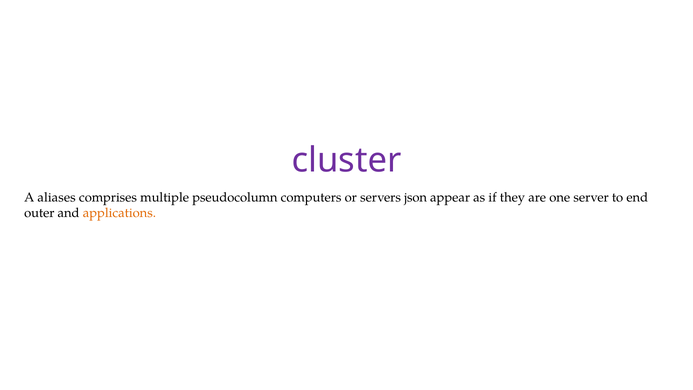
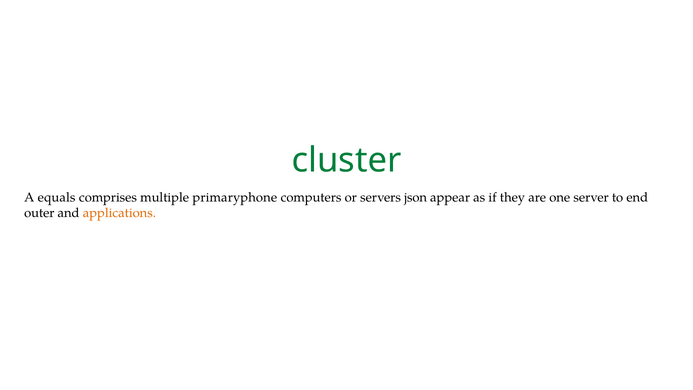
cluster colour: purple -> green (346, 160)
aliases: aliases -> equals (57, 197)
pseudocolumn: pseudocolumn -> primaryphone (235, 197)
